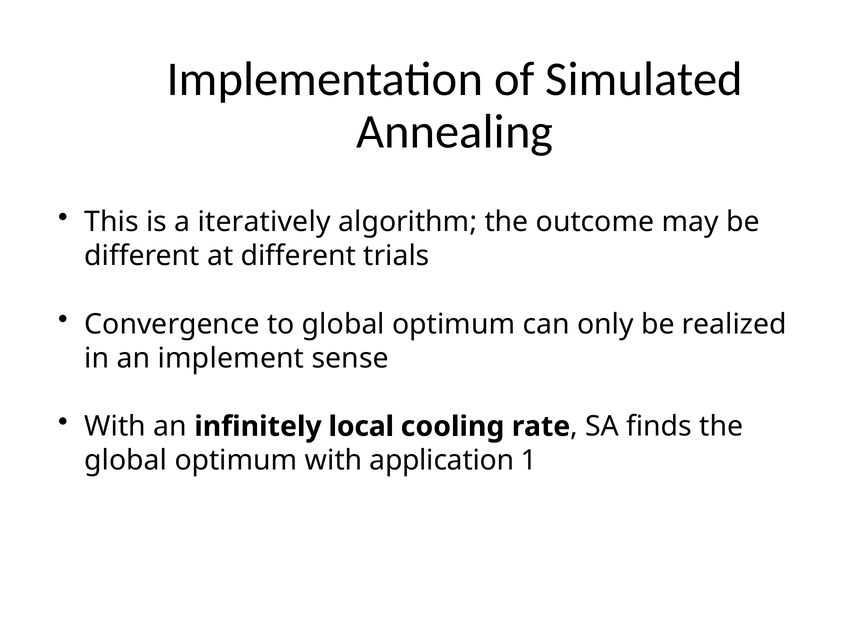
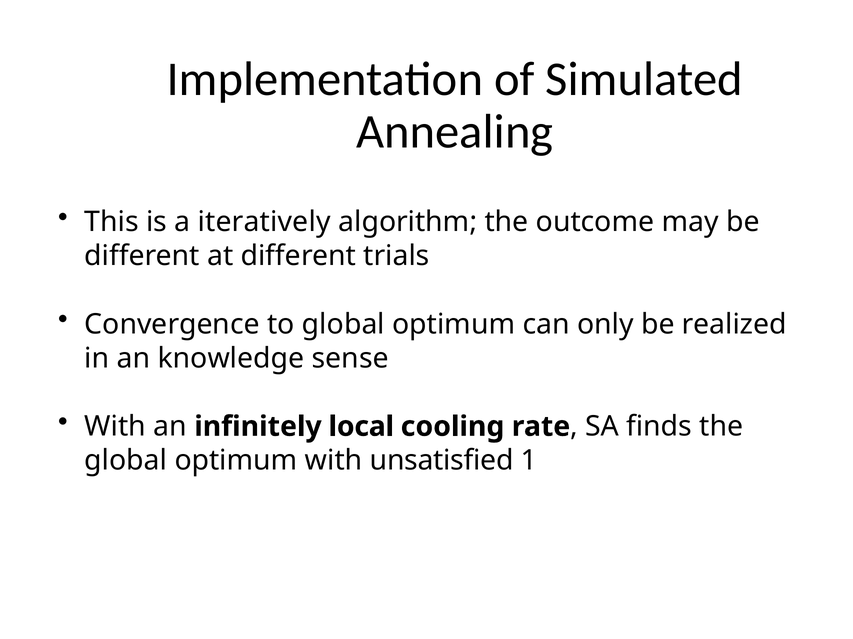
implement: implement -> knowledge (231, 359)
application: application -> unsatisfied (442, 461)
